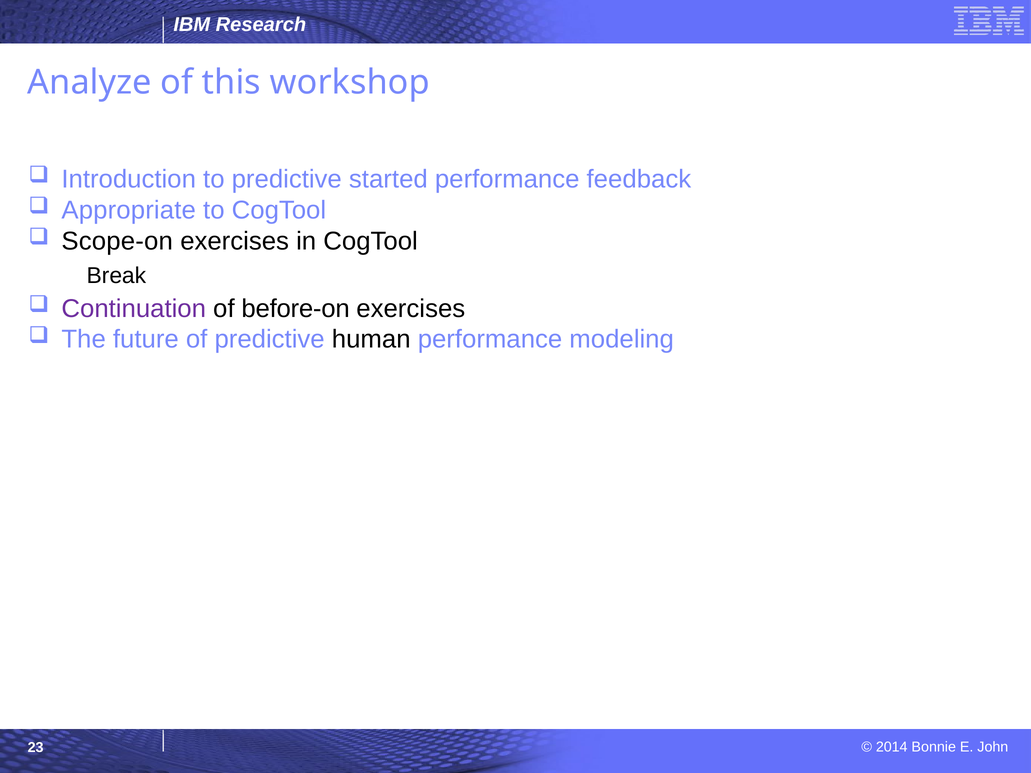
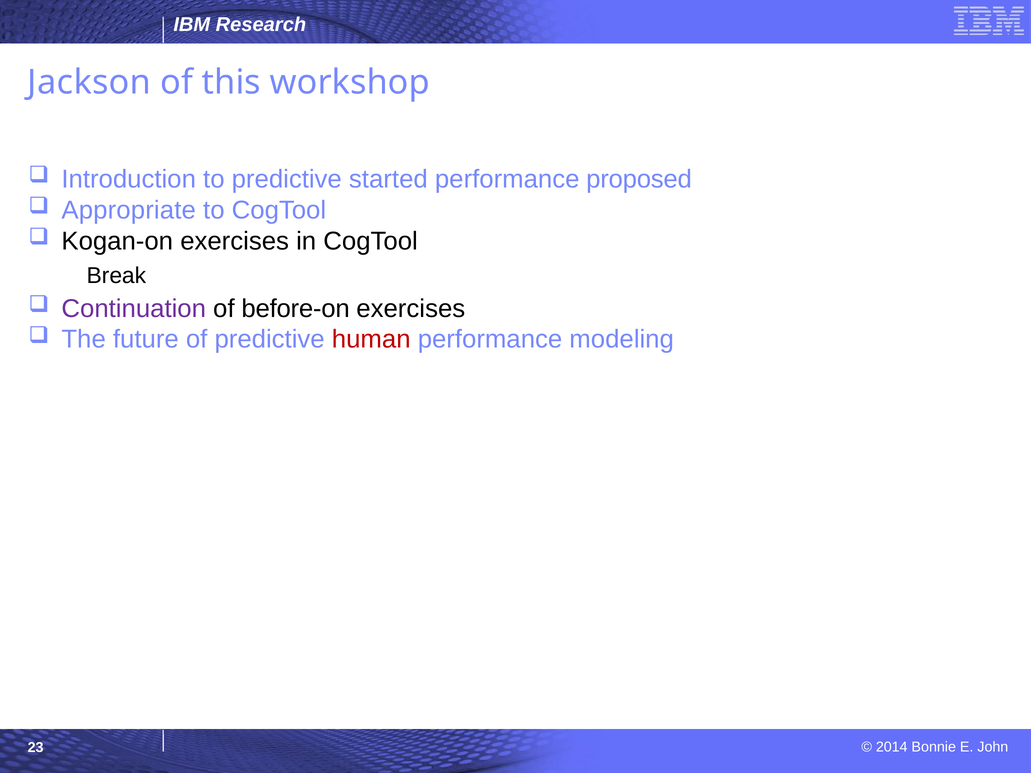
Analyze: Analyze -> Jackson (89, 82)
feedback: feedback -> proposed (639, 179)
Scope-on: Scope-on -> Kogan-on (117, 241)
human colour: black -> red (371, 340)
